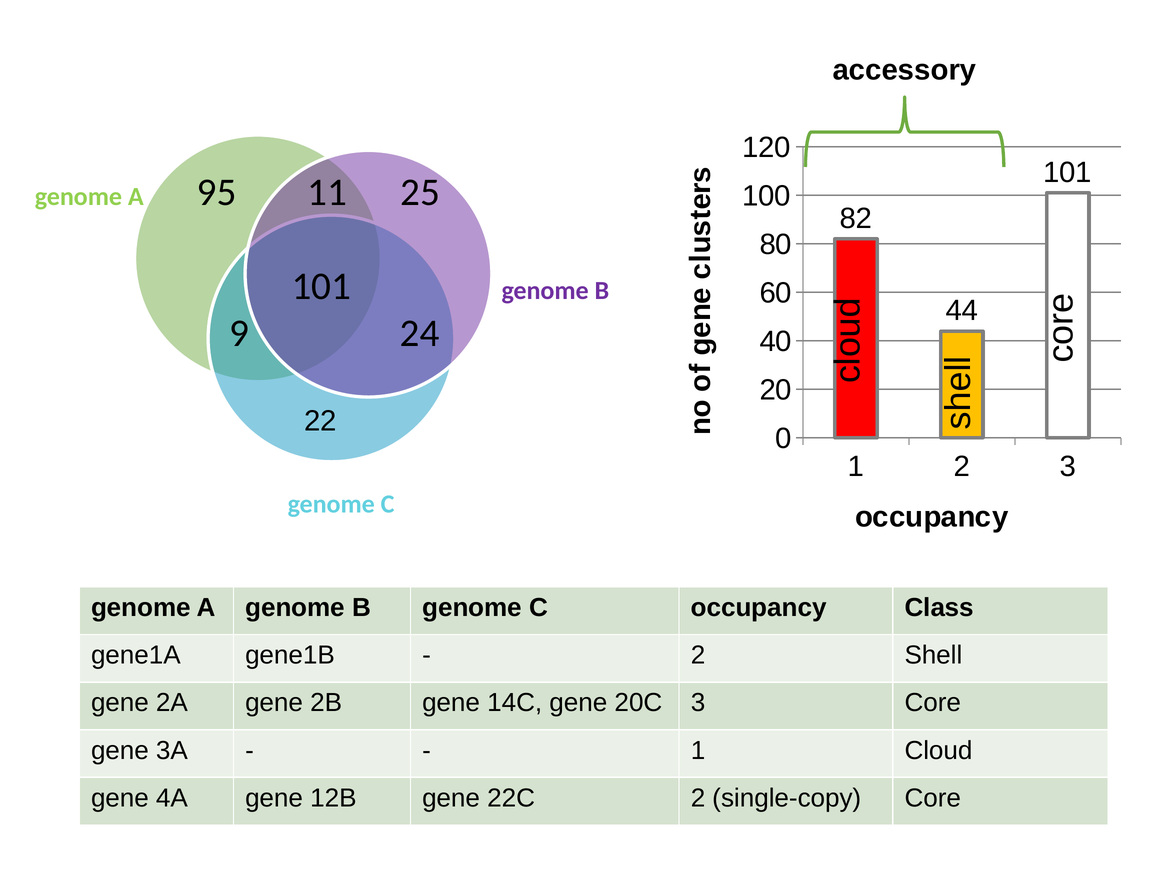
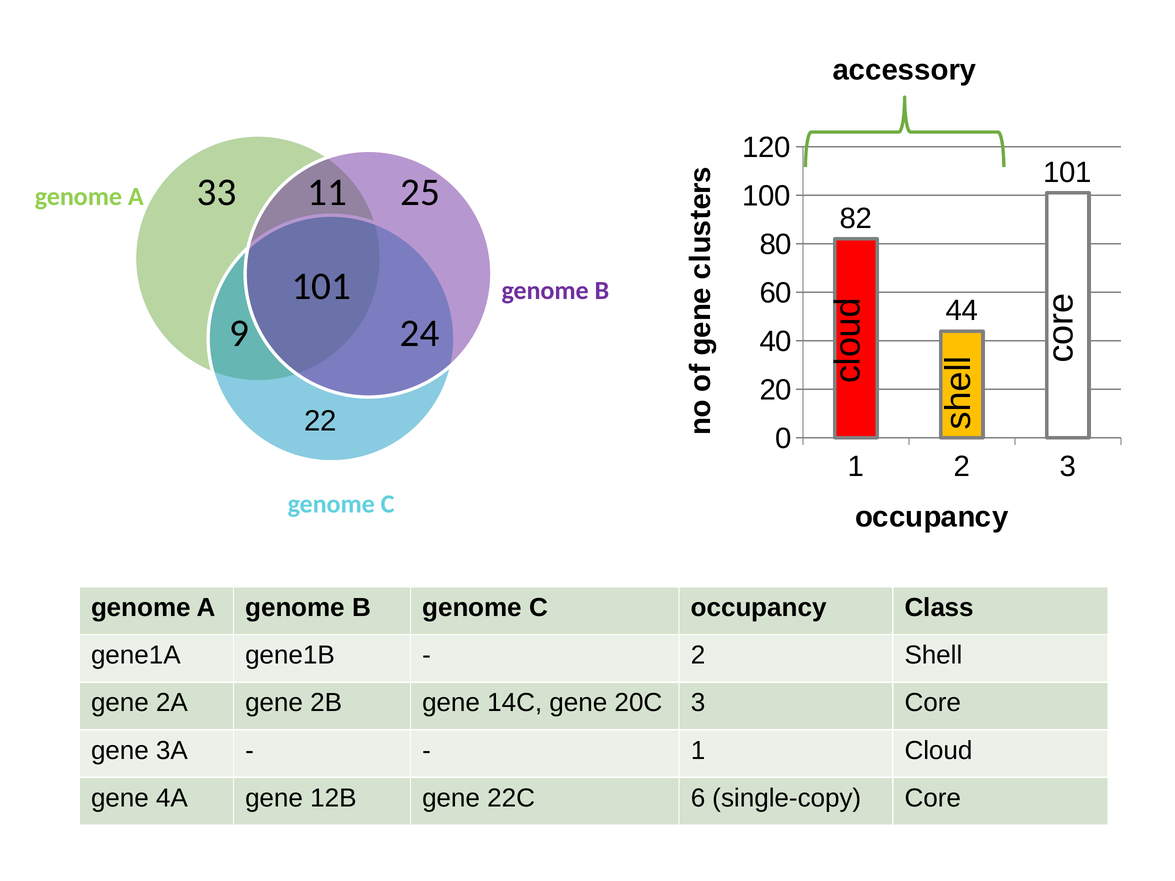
95: 95 -> 33 (217, 193)
22C 2: 2 -> 6 (698, 798)
